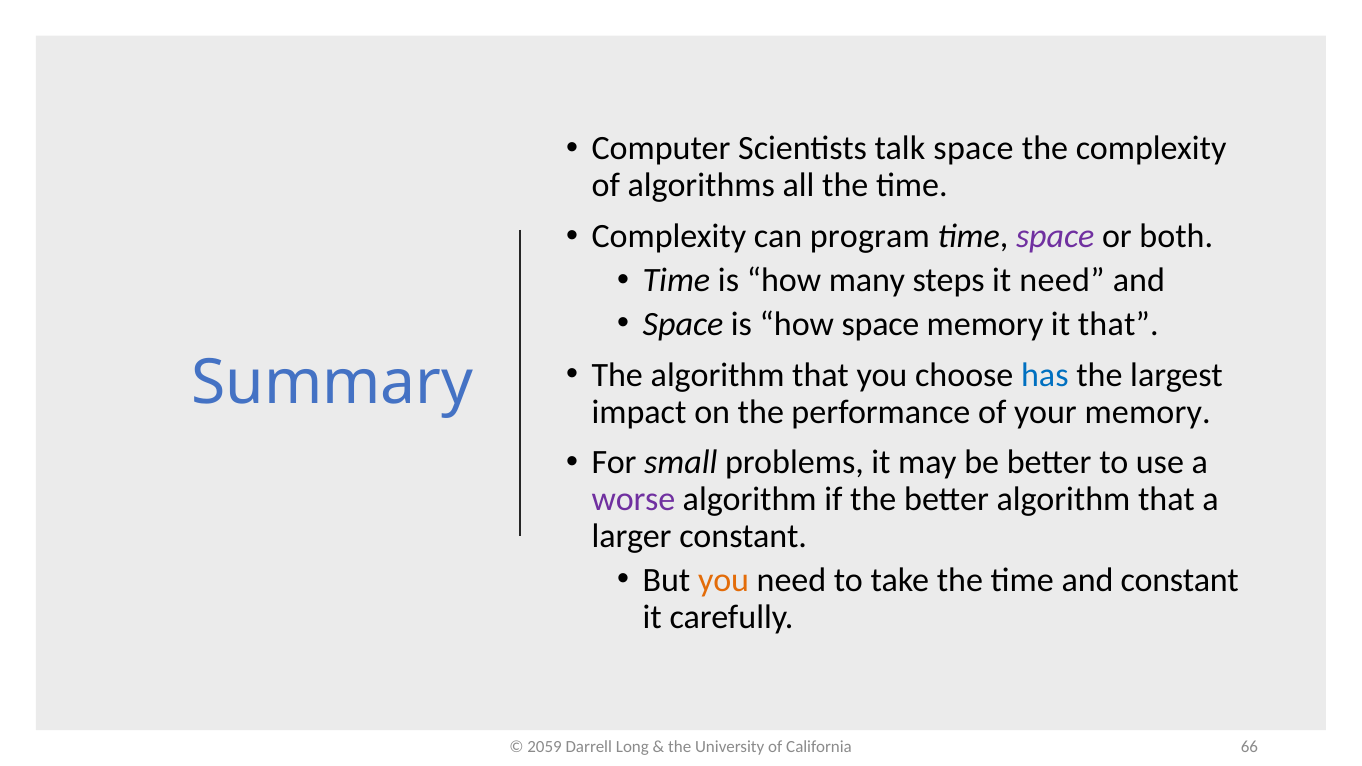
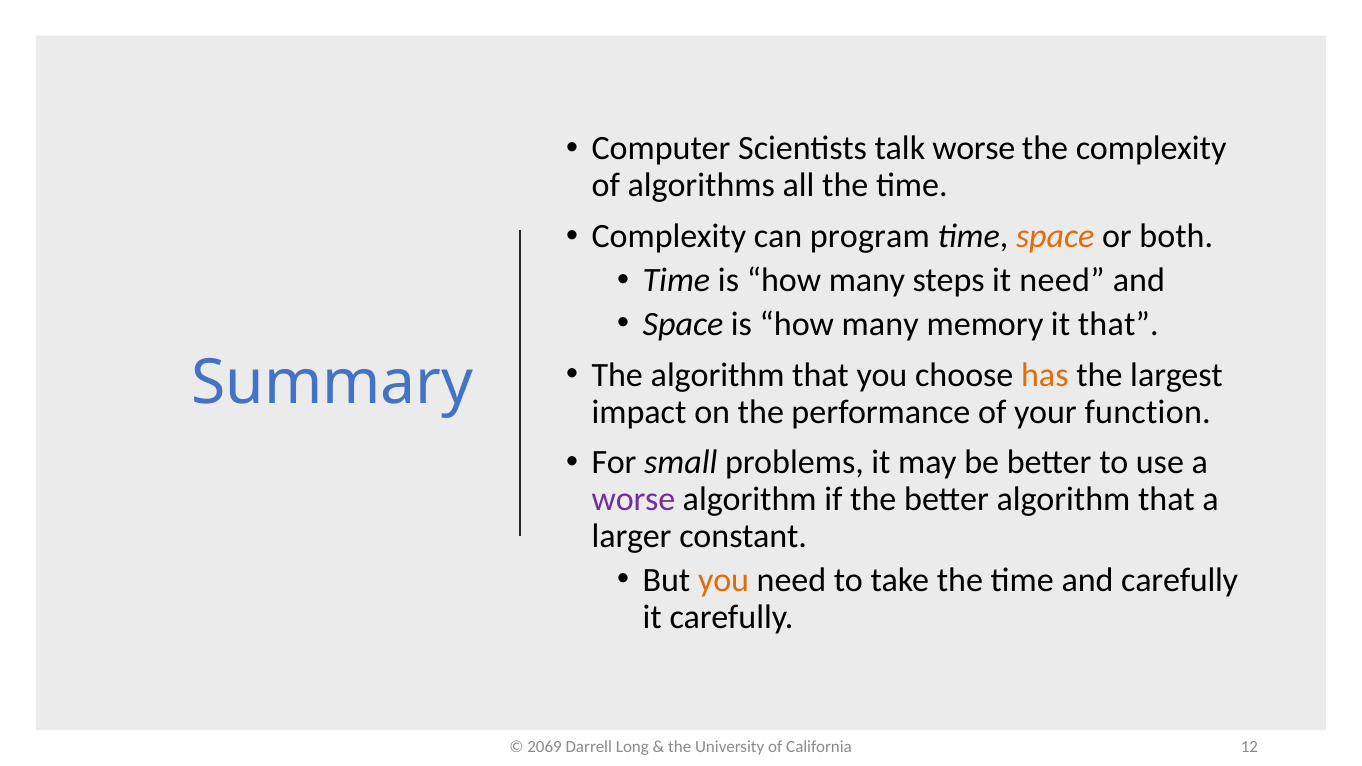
talk space: space -> worse (974, 149)
space colour: purple -> orange (1055, 236)
Space is how space: space -> many (880, 324)
has colour: blue -> orange (1045, 375)
your memory: memory -> function (1148, 412)
and constant: constant -> carefully (1180, 580)
2059: 2059 -> 2069 (545, 747)
66: 66 -> 12 (1249, 747)
